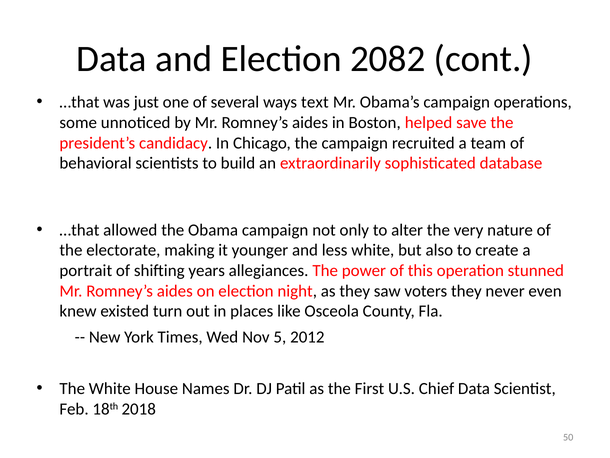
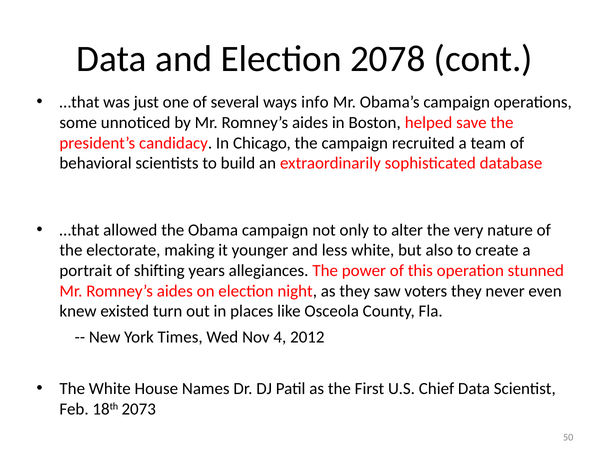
2082: 2082 -> 2078 (388, 59)
text: text -> info (315, 102)
5: 5 -> 4 (280, 337)
2018: 2018 -> 2073 (139, 409)
